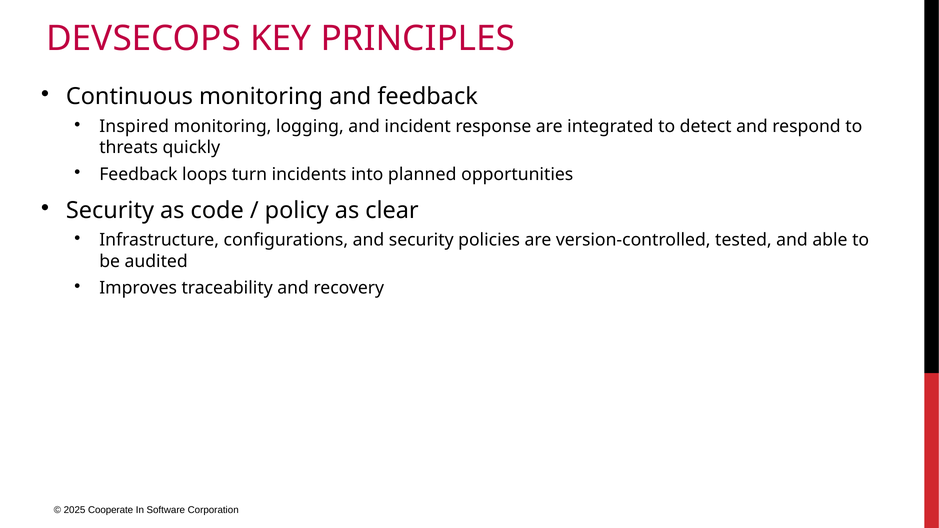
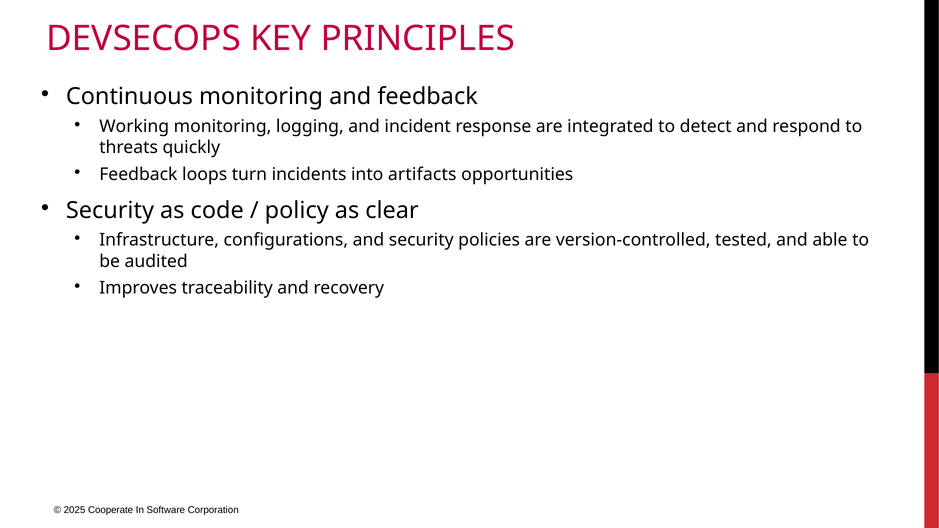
Inspired: Inspired -> Working (134, 126)
planned: planned -> artifacts (422, 174)
